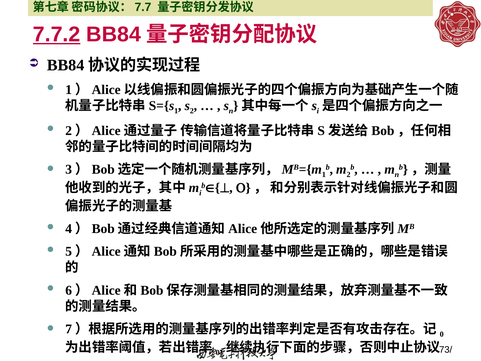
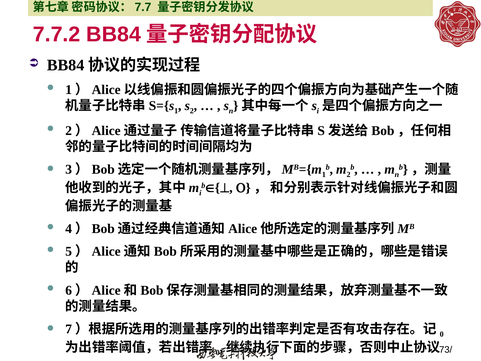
7.7.2 underline: present -> none (57, 34)
